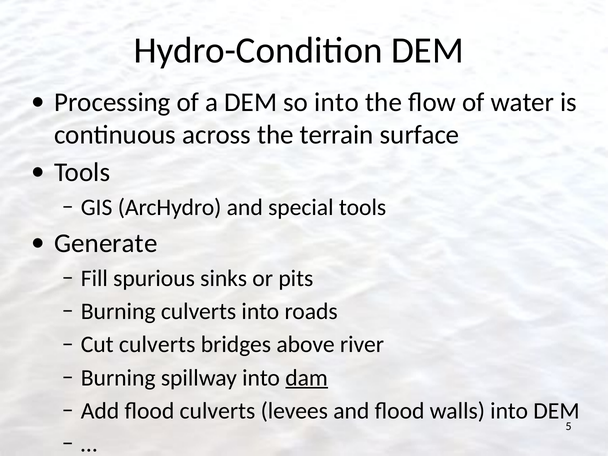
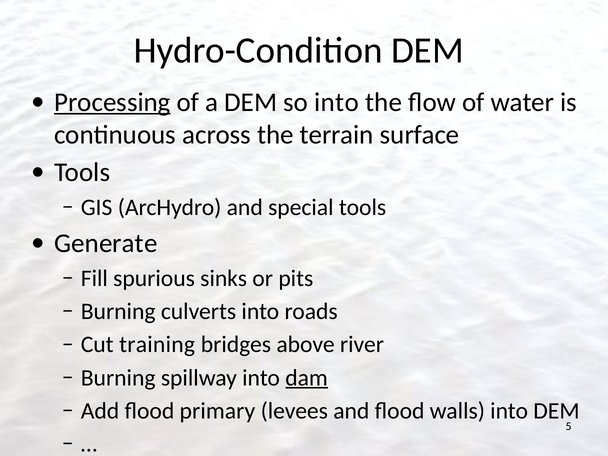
Processing underline: none -> present (112, 102)
Cut culverts: culverts -> training (157, 345)
flood culverts: culverts -> primary (217, 411)
